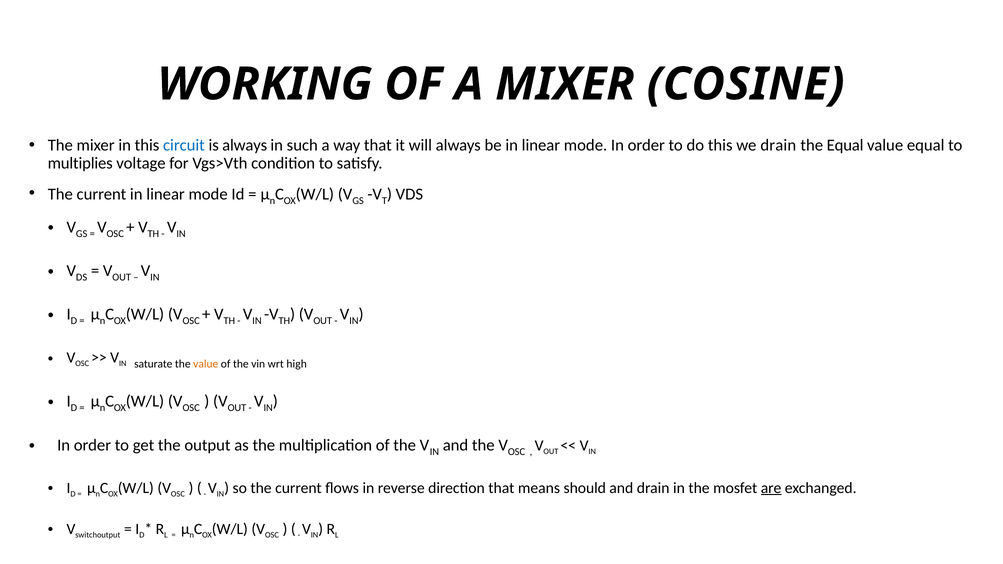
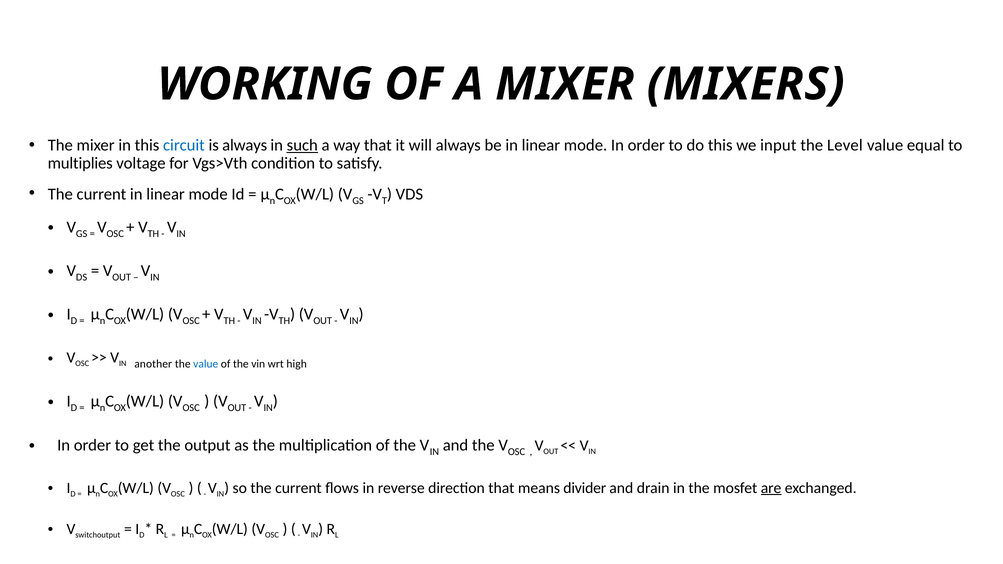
COSINE: COSINE -> MIXERS (746, 84)
such underline: none -> present (302, 145)
we drain: drain -> input (778, 145)
the Equal: Equal -> Level (845, 145)
saturate: saturate -> another (153, 364)
value colour: orange -> blue (206, 364)
should: should -> divider (585, 488)
